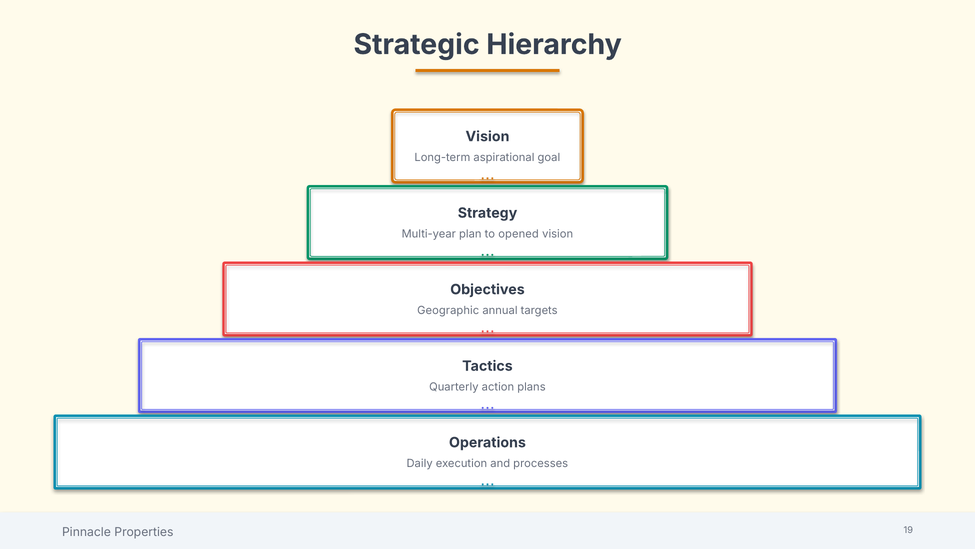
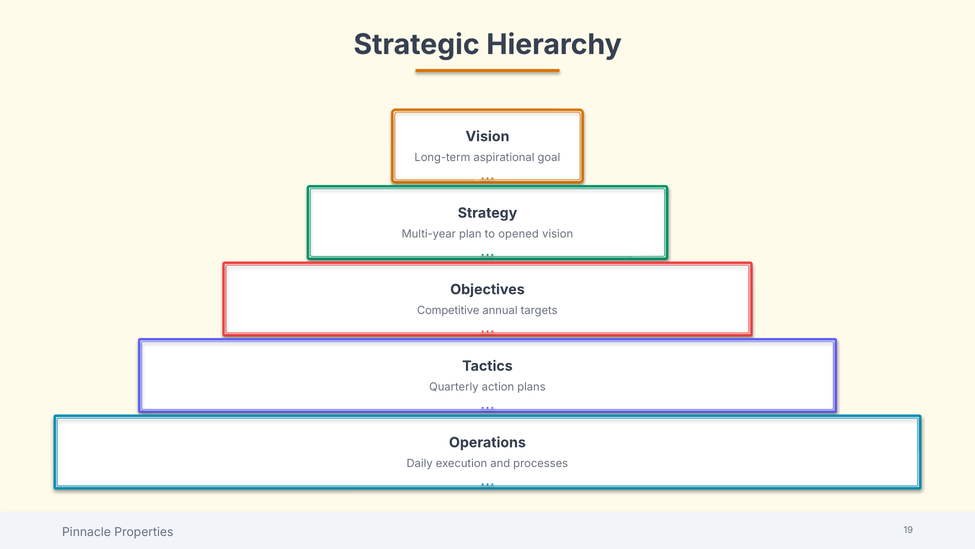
Geographic: Geographic -> Competitive (448, 310)
